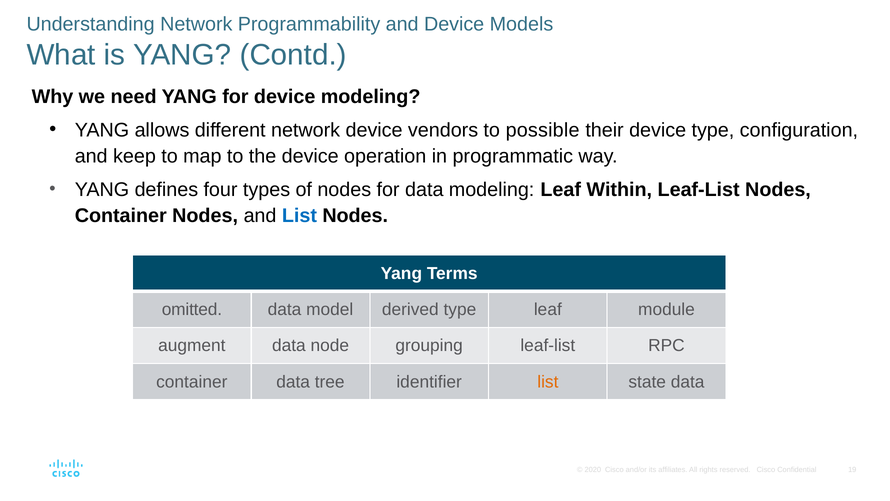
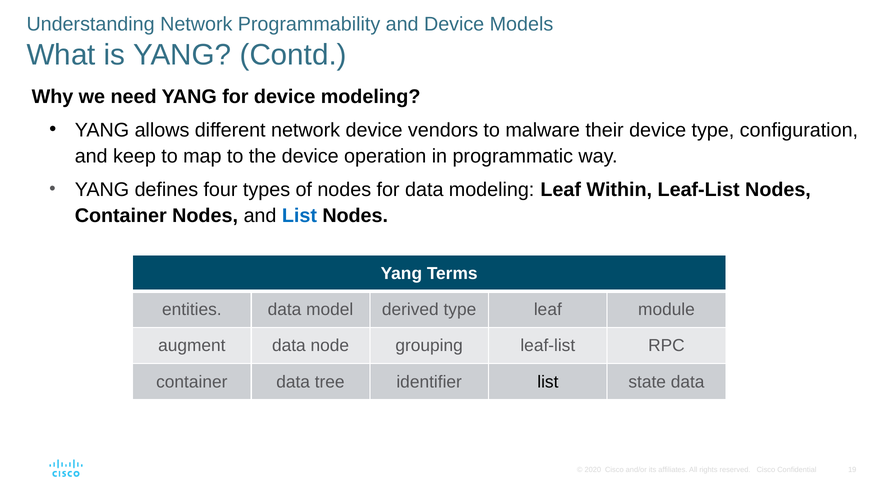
possible: possible -> malware (543, 130)
omitted: omitted -> entities (192, 309)
list colour: orange -> black (548, 382)
